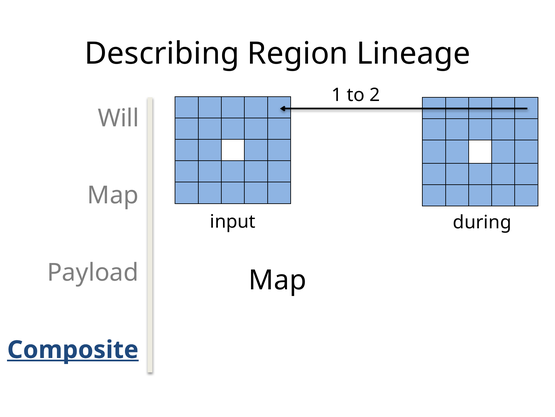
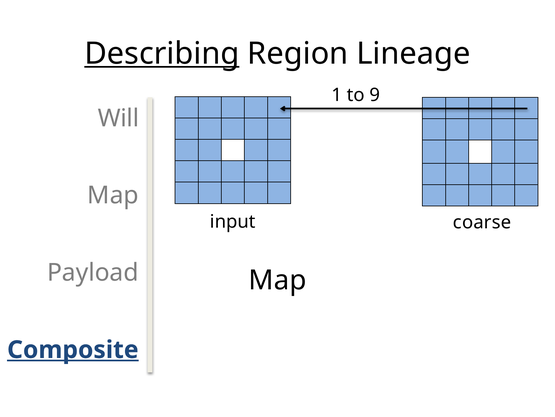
Describing underline: none -> present (162, 53)
2: 2 -> 9 (375, 95)
during: during -> coarse (482, 222)
